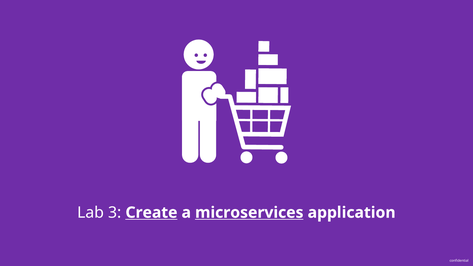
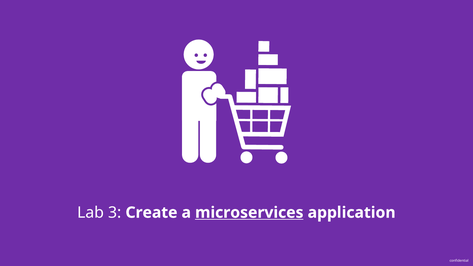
Create underline: present -> none (151, 213)
